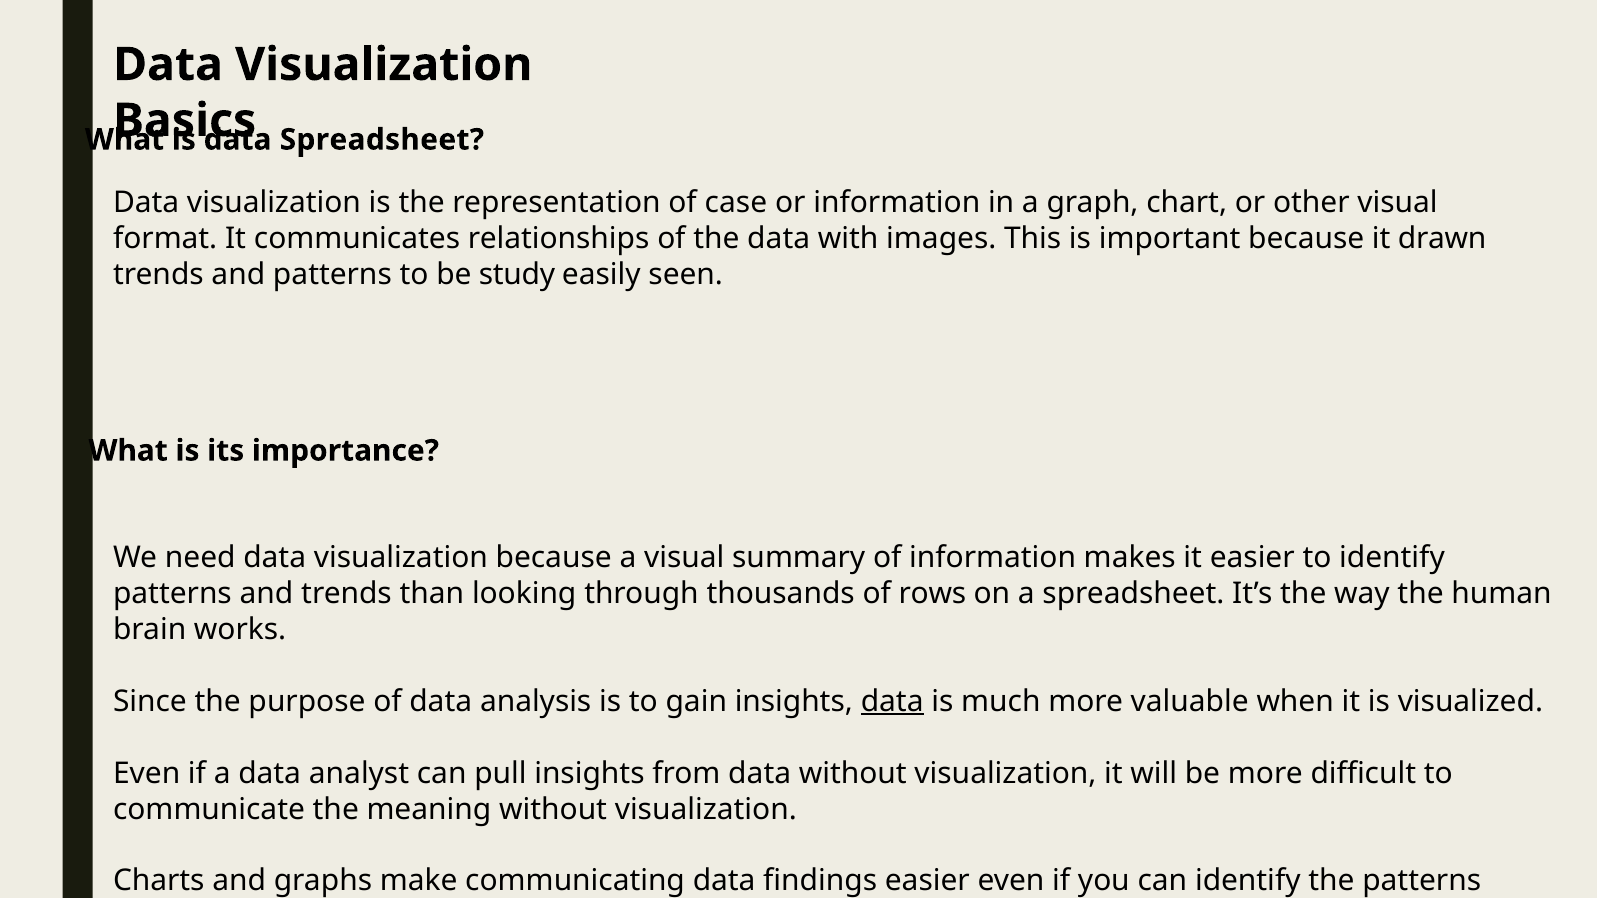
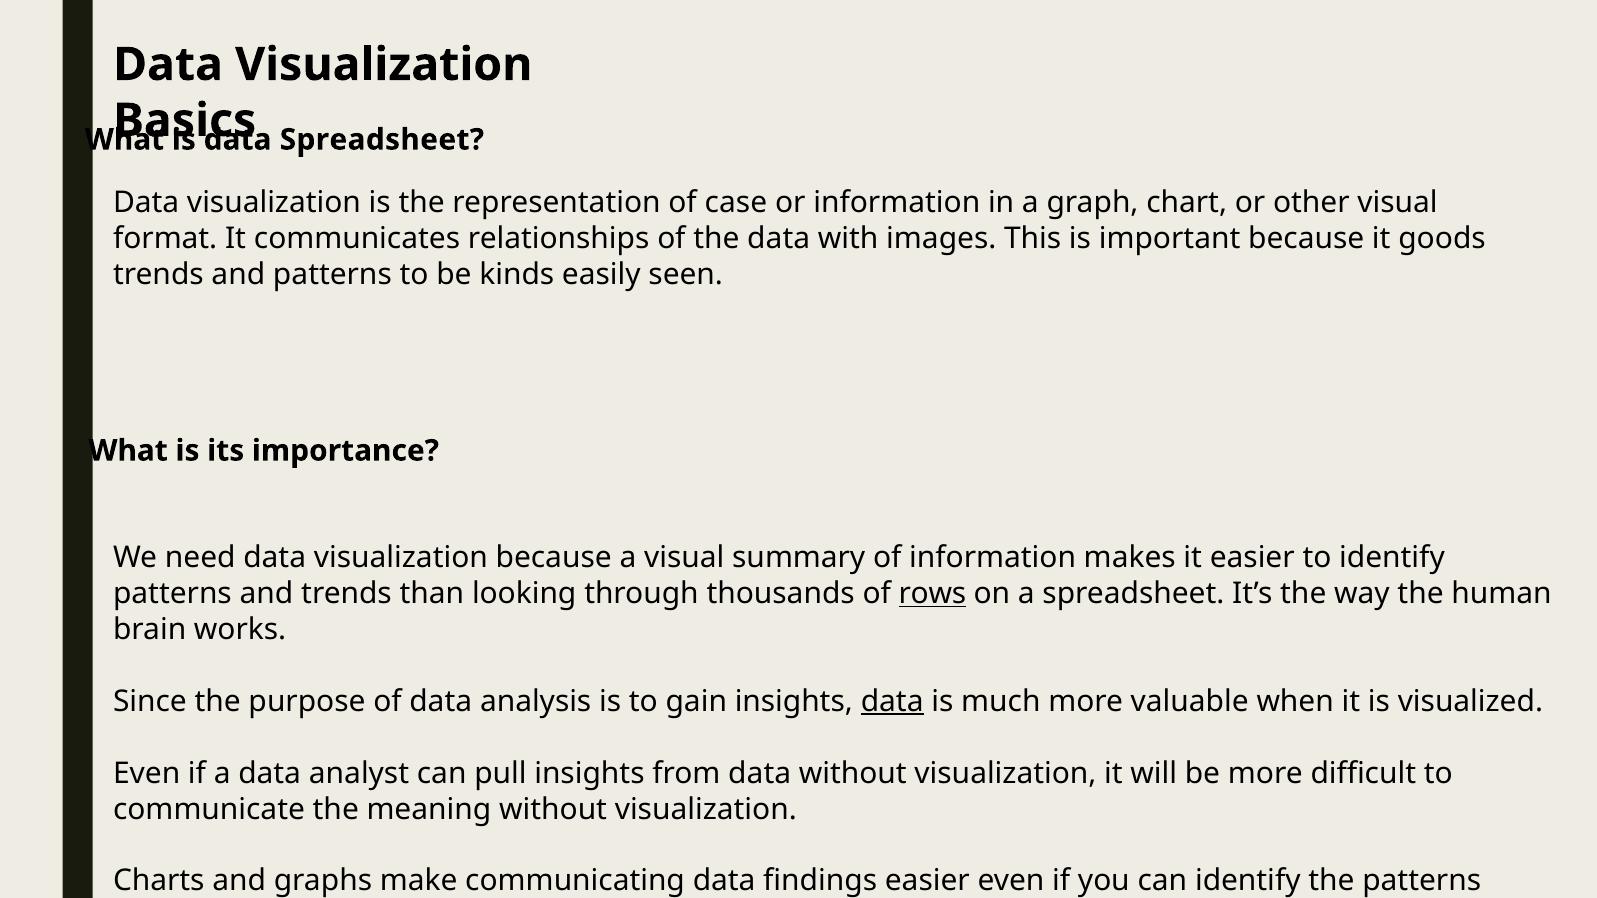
drawn: drawn -> goods (1442, 238)
study: study -> kinds (517, 274)
rows underline: none -> present (932, 594)
